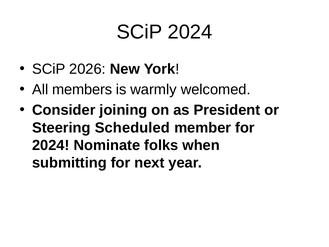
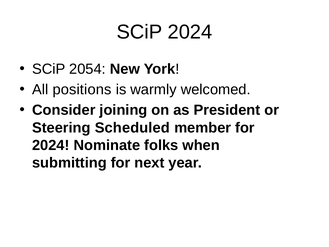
2026: 2026 -> 2054 (87, 69)
members: members -> positions (82, 90)
